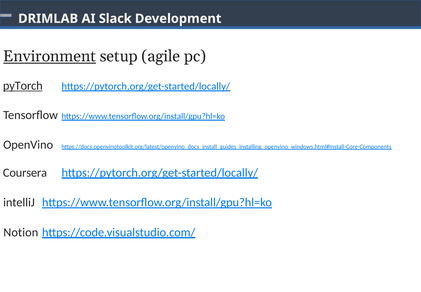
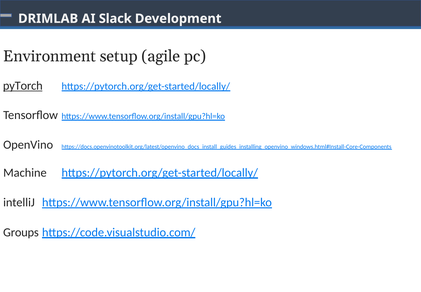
Environment underline: present -> none (50, 56)
Coursera: Coursera -> Machine (25, 172)
Notion: Notion -> Groups (21, 232)
